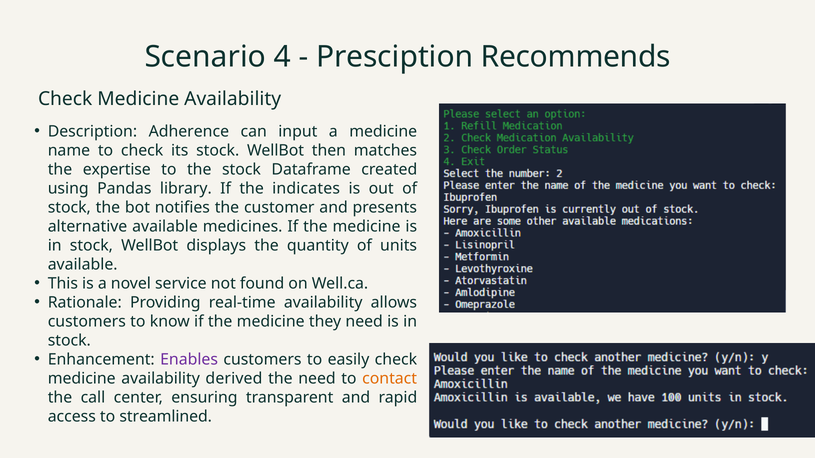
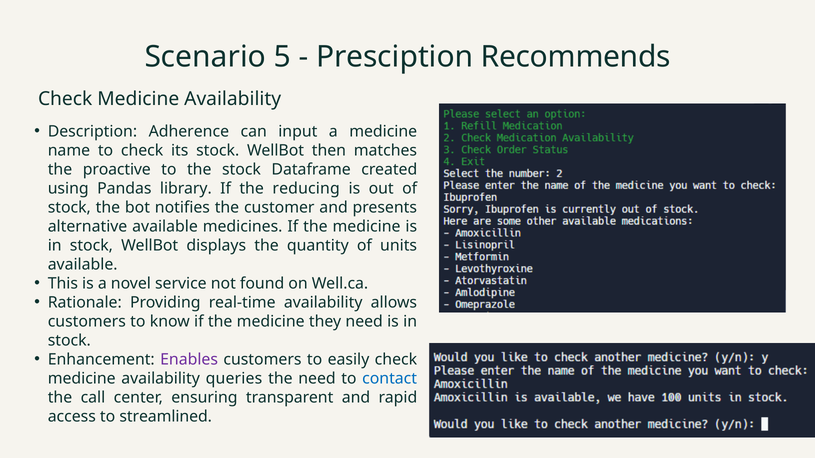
4: 4 -> 5 (282, 57)
expertise: expertise -> proactive (117, 170)
indicates: indicates -> reducing (306, 189)
derived: derived -> queries (234, 379)
contact colour: orange -> blue (390, 379)
